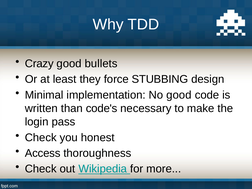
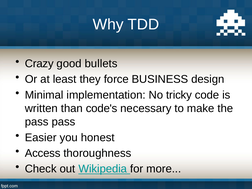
STUBBING: STUBBING -> BUSINESS (160, 79)
No good: good -> tricky (179, 95)
login: login -> pass (37, 122)
Check: Check -> Easier (41, 138)
